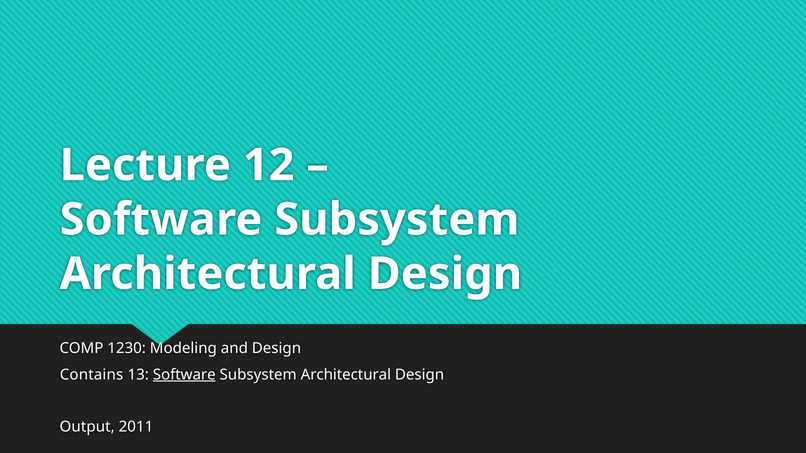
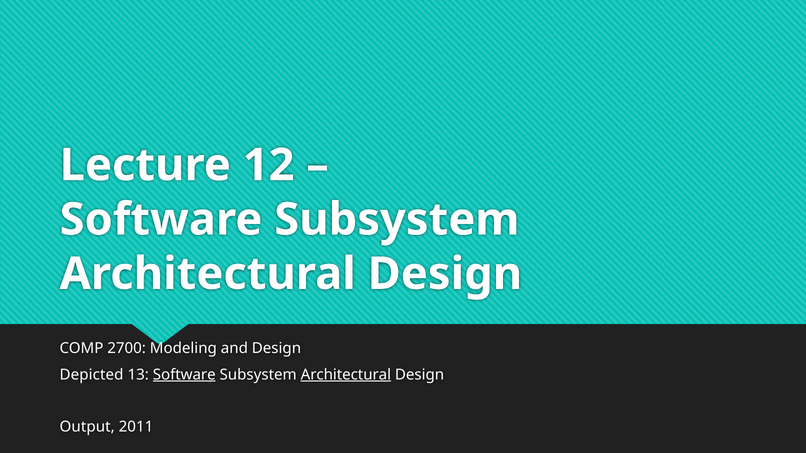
1230: 1230 -> 2700 (127, 349)
Contains: Contains -> Depicted (92, 375)
Architectural underline: none -> present (346, 375)
